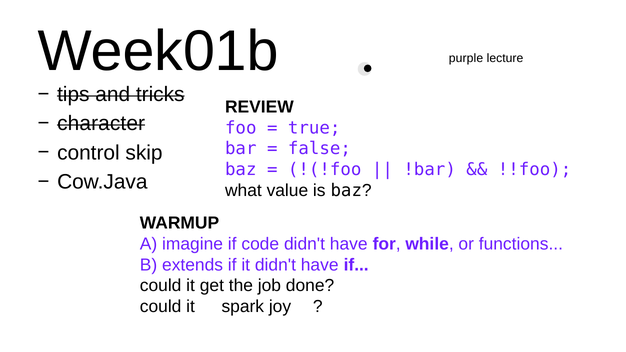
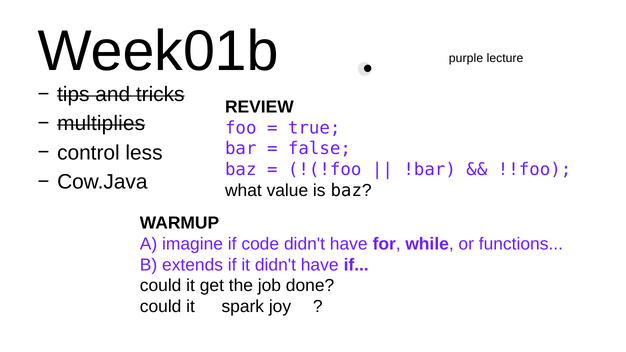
character: character -> multiplies (101, 124)
skip: skip -> less (144, 153)
